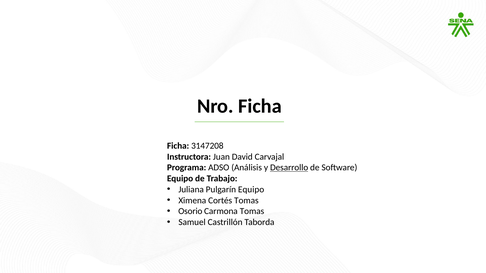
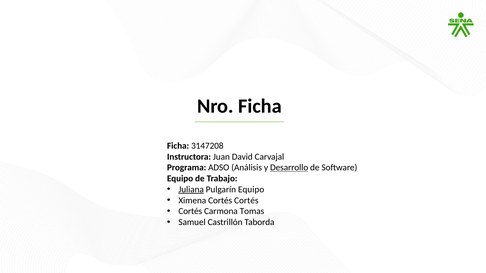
Juliana underline: none -> present (191, 190)
Cortés Tomas: Tomas -> Cortés (246, 201)
Osorio: Osorio -> Cortés (190, 212)
